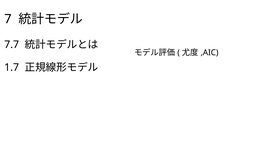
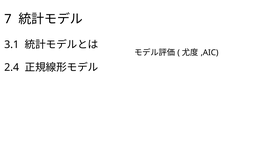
7.7: 7.7 -> 3.1 (12, 44)
1.7: 1.7 -> 2.4 (12, 67)
